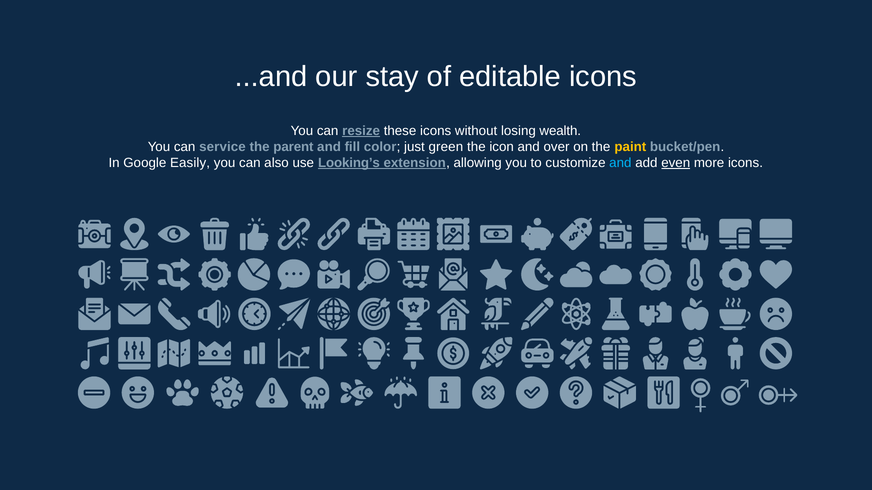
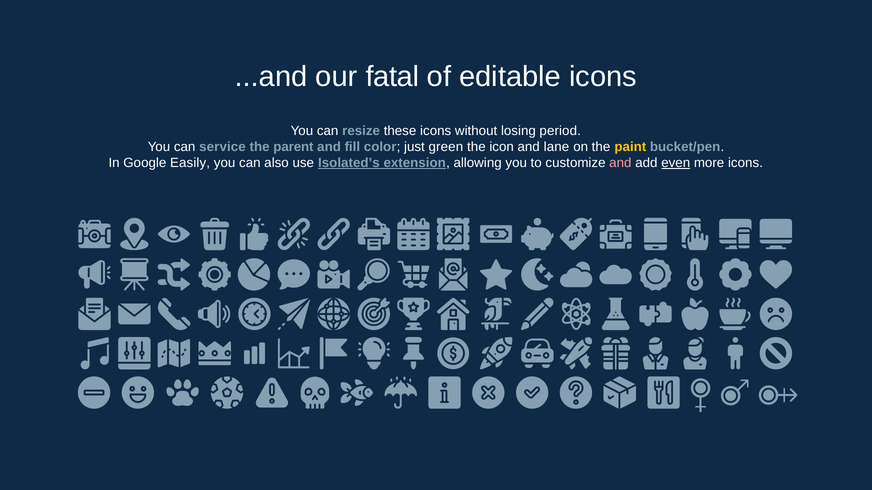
stay: stay -> fatal (392, 77)
resize underline: present -> none (361, 131)
wealth: wealth -> period (560, 131)
over: over -> lane (556, 147)
Looking’s: Looking’s -> Isolated’s (349, 163)
and colour: light blue -> pink (620, 163)
